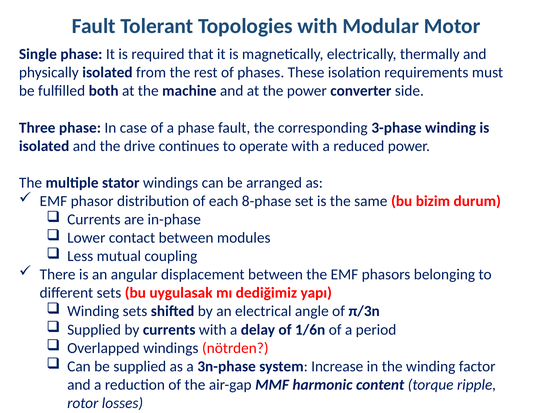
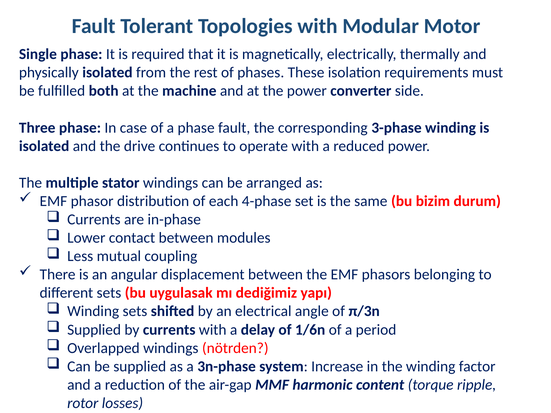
8-phase: 8-phase -> 4-phase (267, 201)
